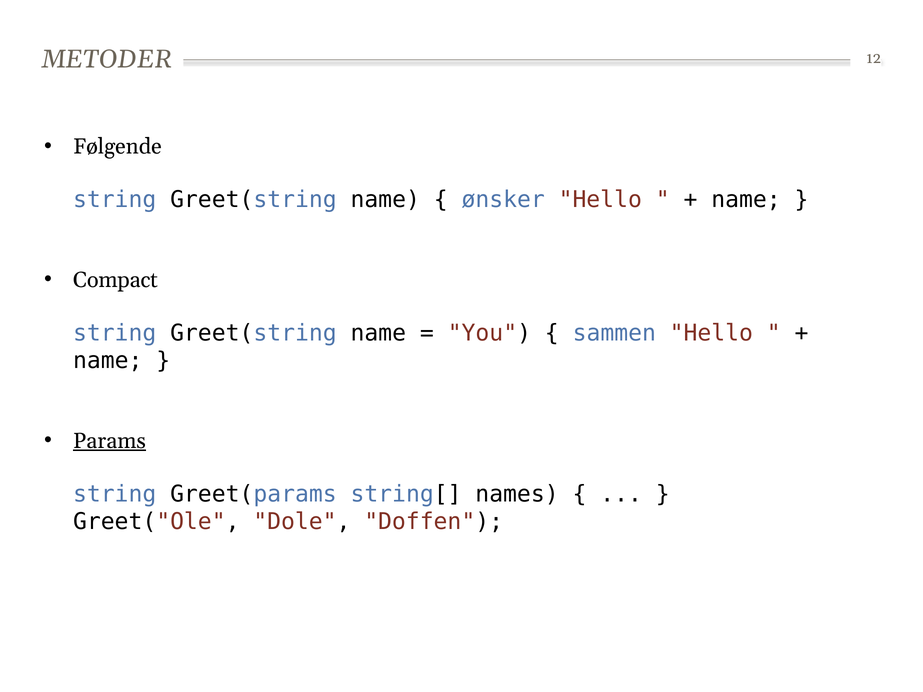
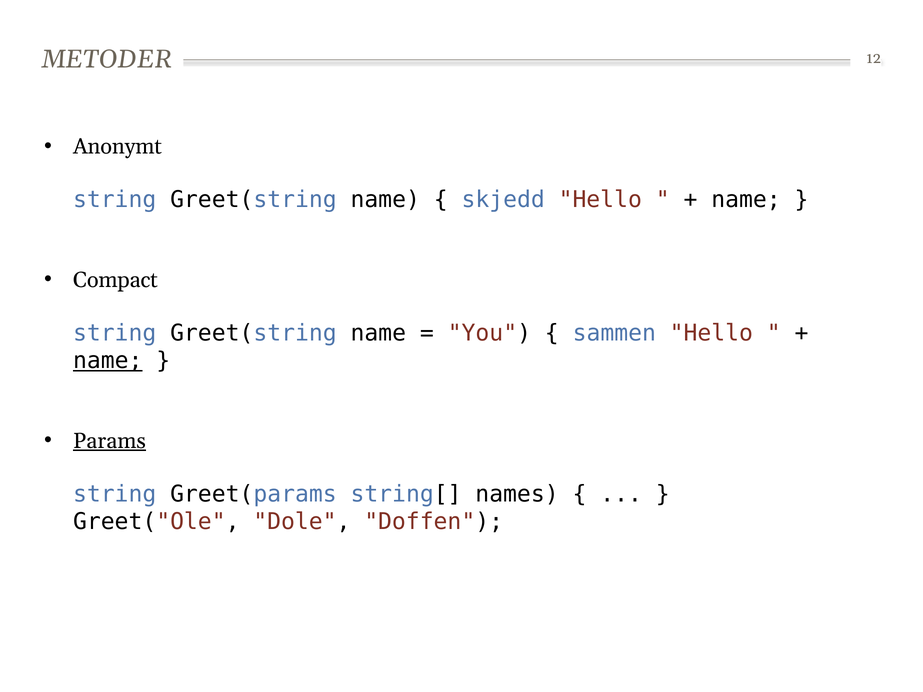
Følgende: Følgende -> Anonymt (117, 147)
ønsker: ønsker -> skjedd (503, 200)
name underline: none -> present (108, 361)
